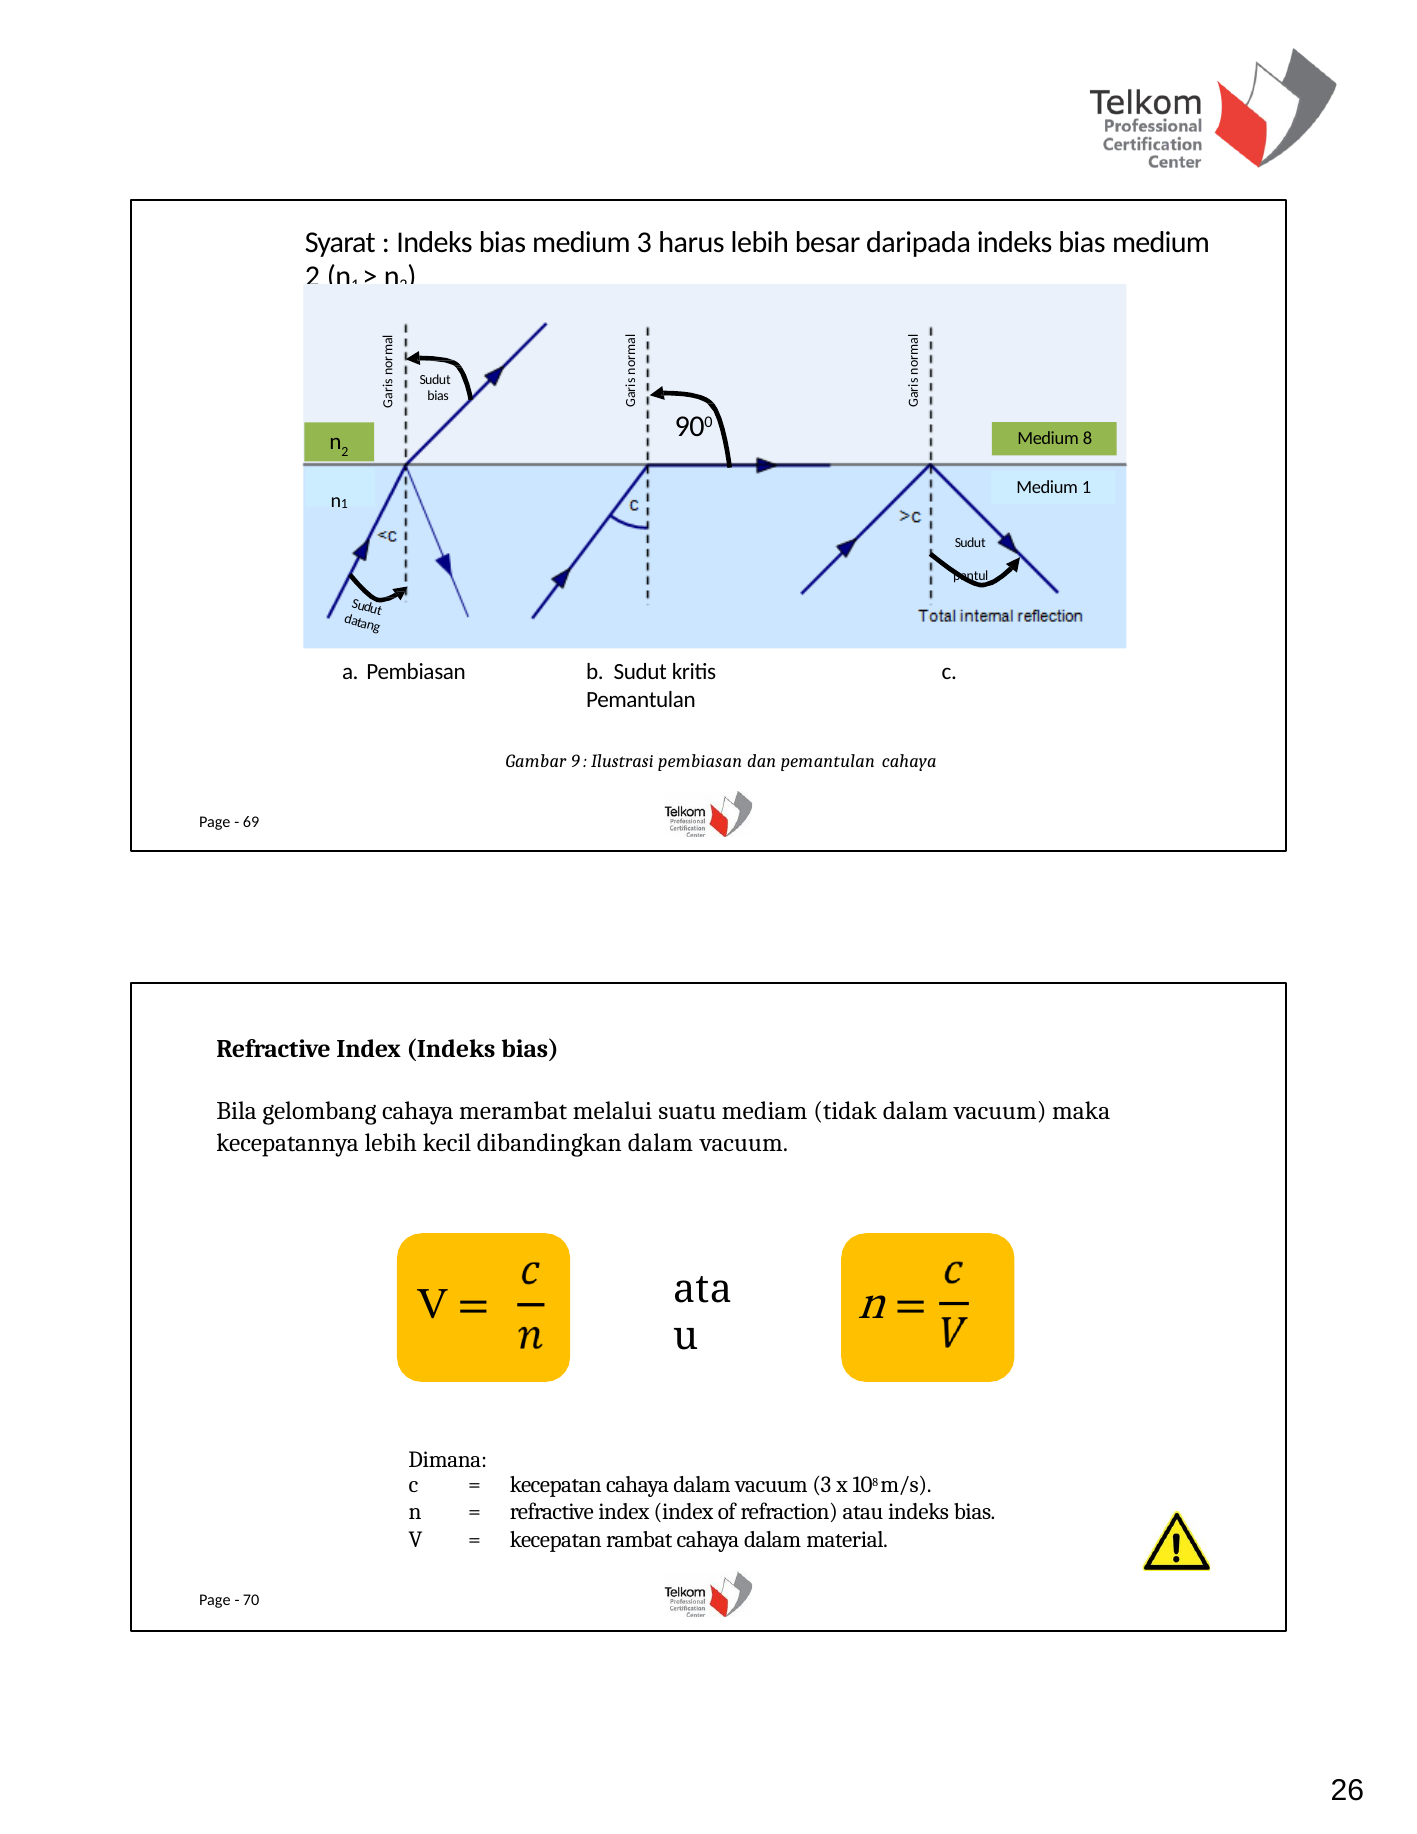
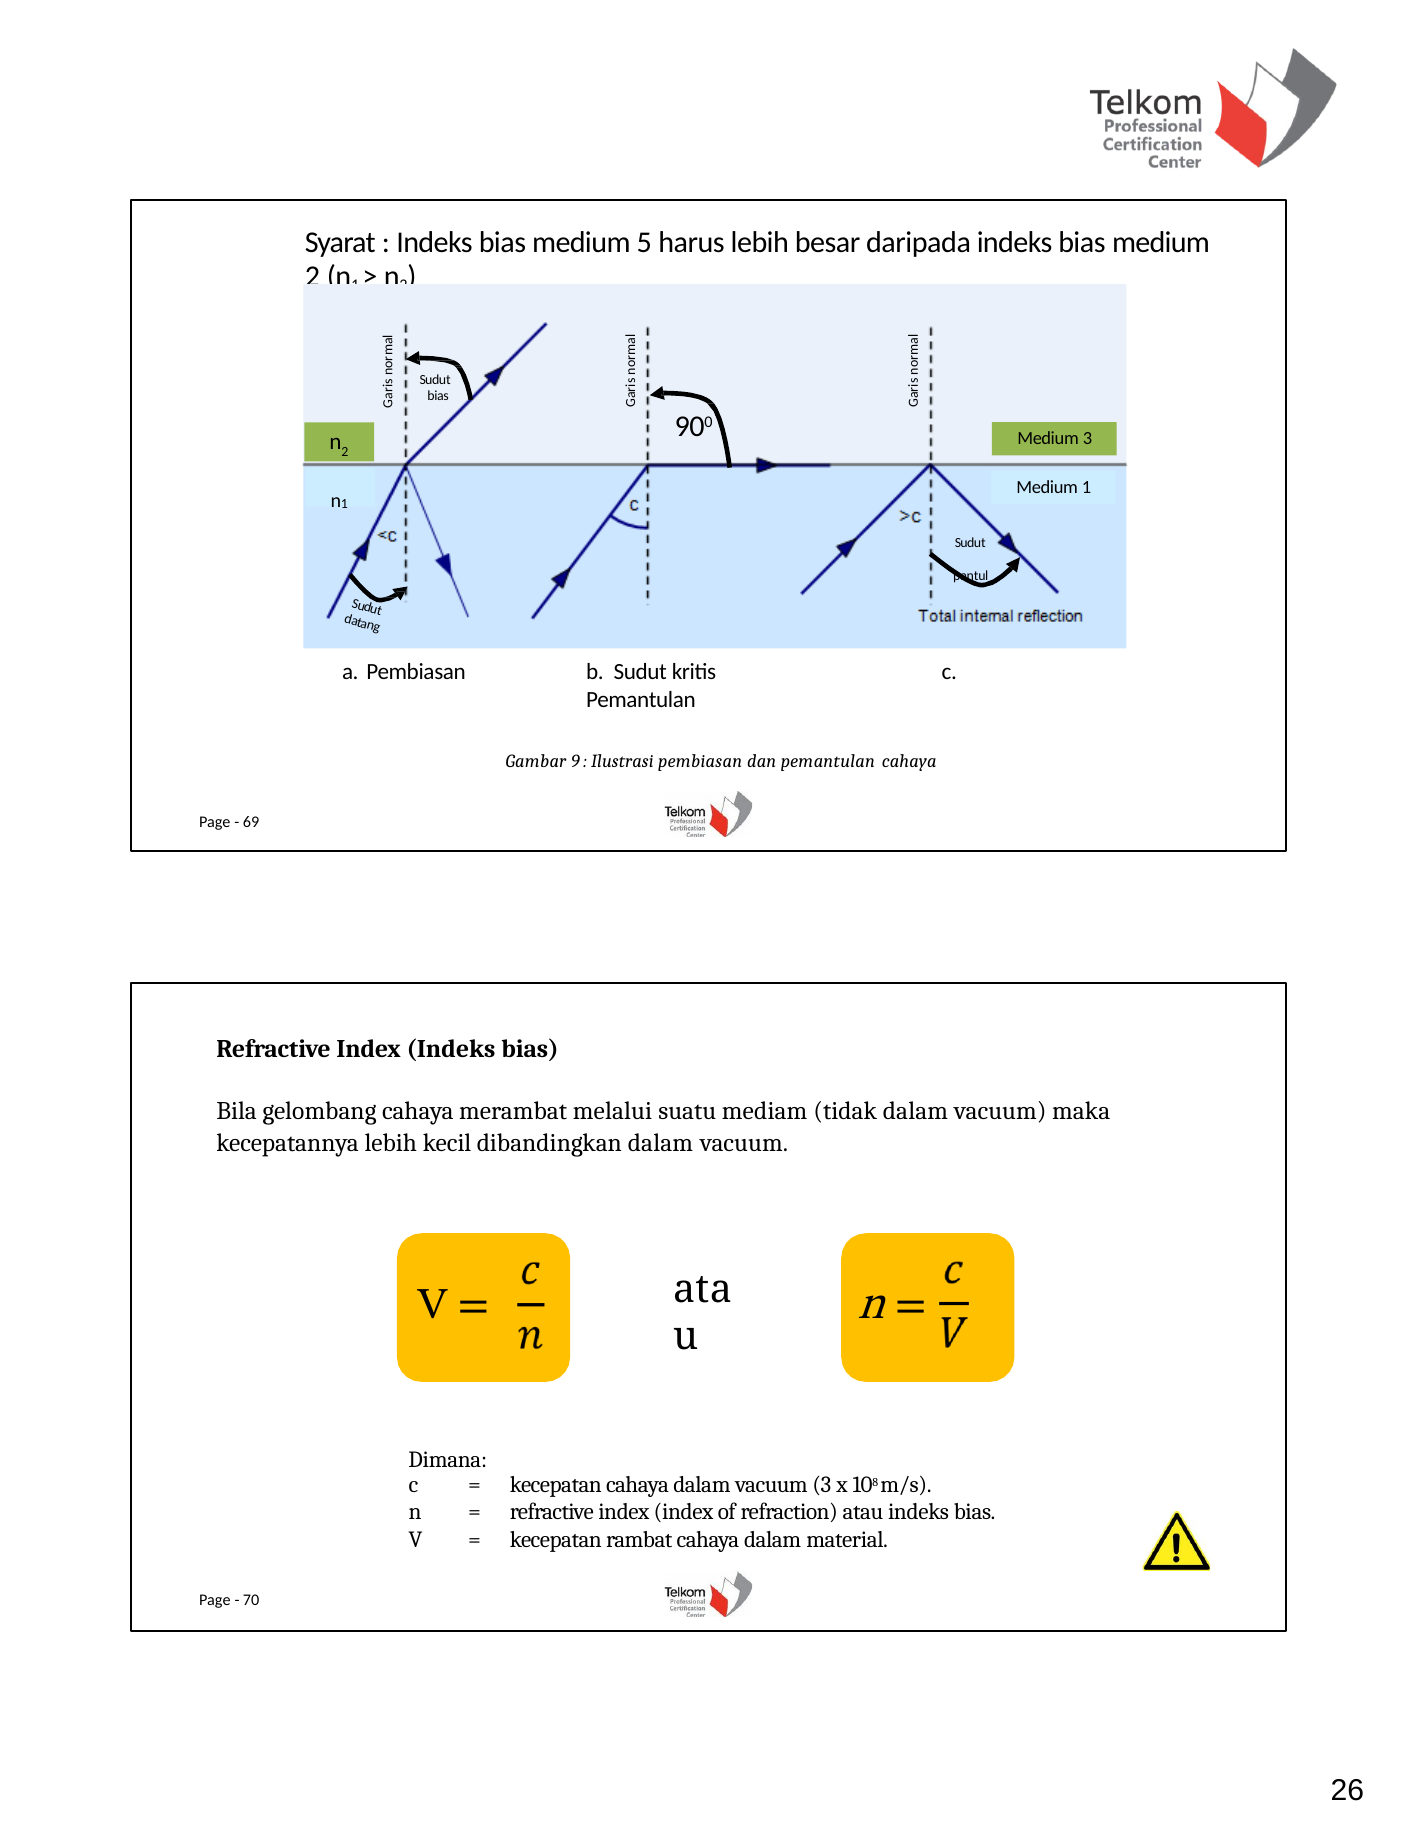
medium 3: 3 -> 5 (644, 242)
Medium 8: 8 -> 3 (1088, 439)
